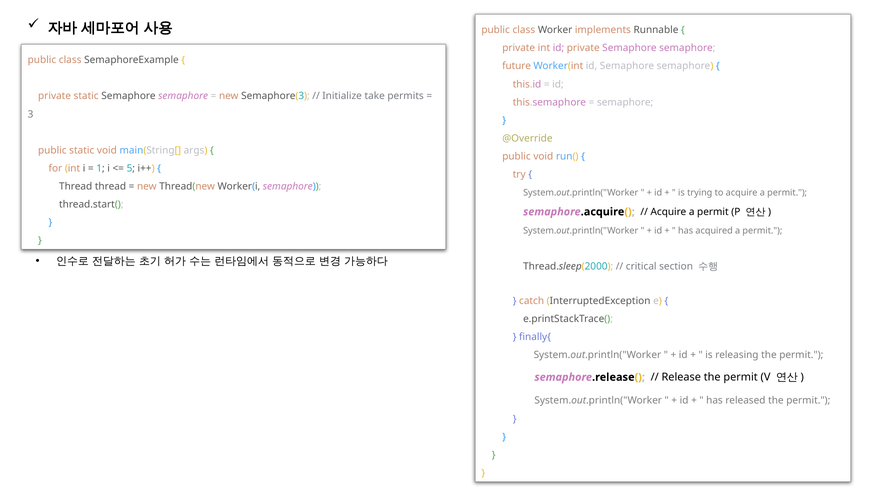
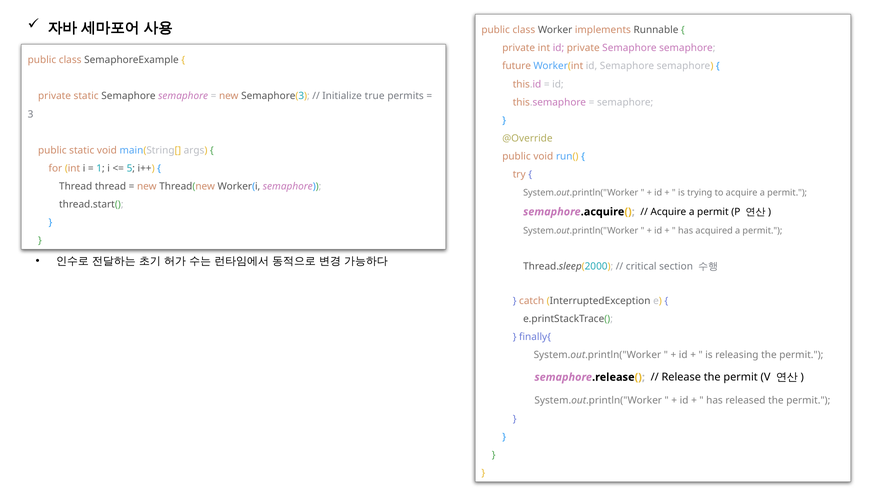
take: take -> true (375, 96)
